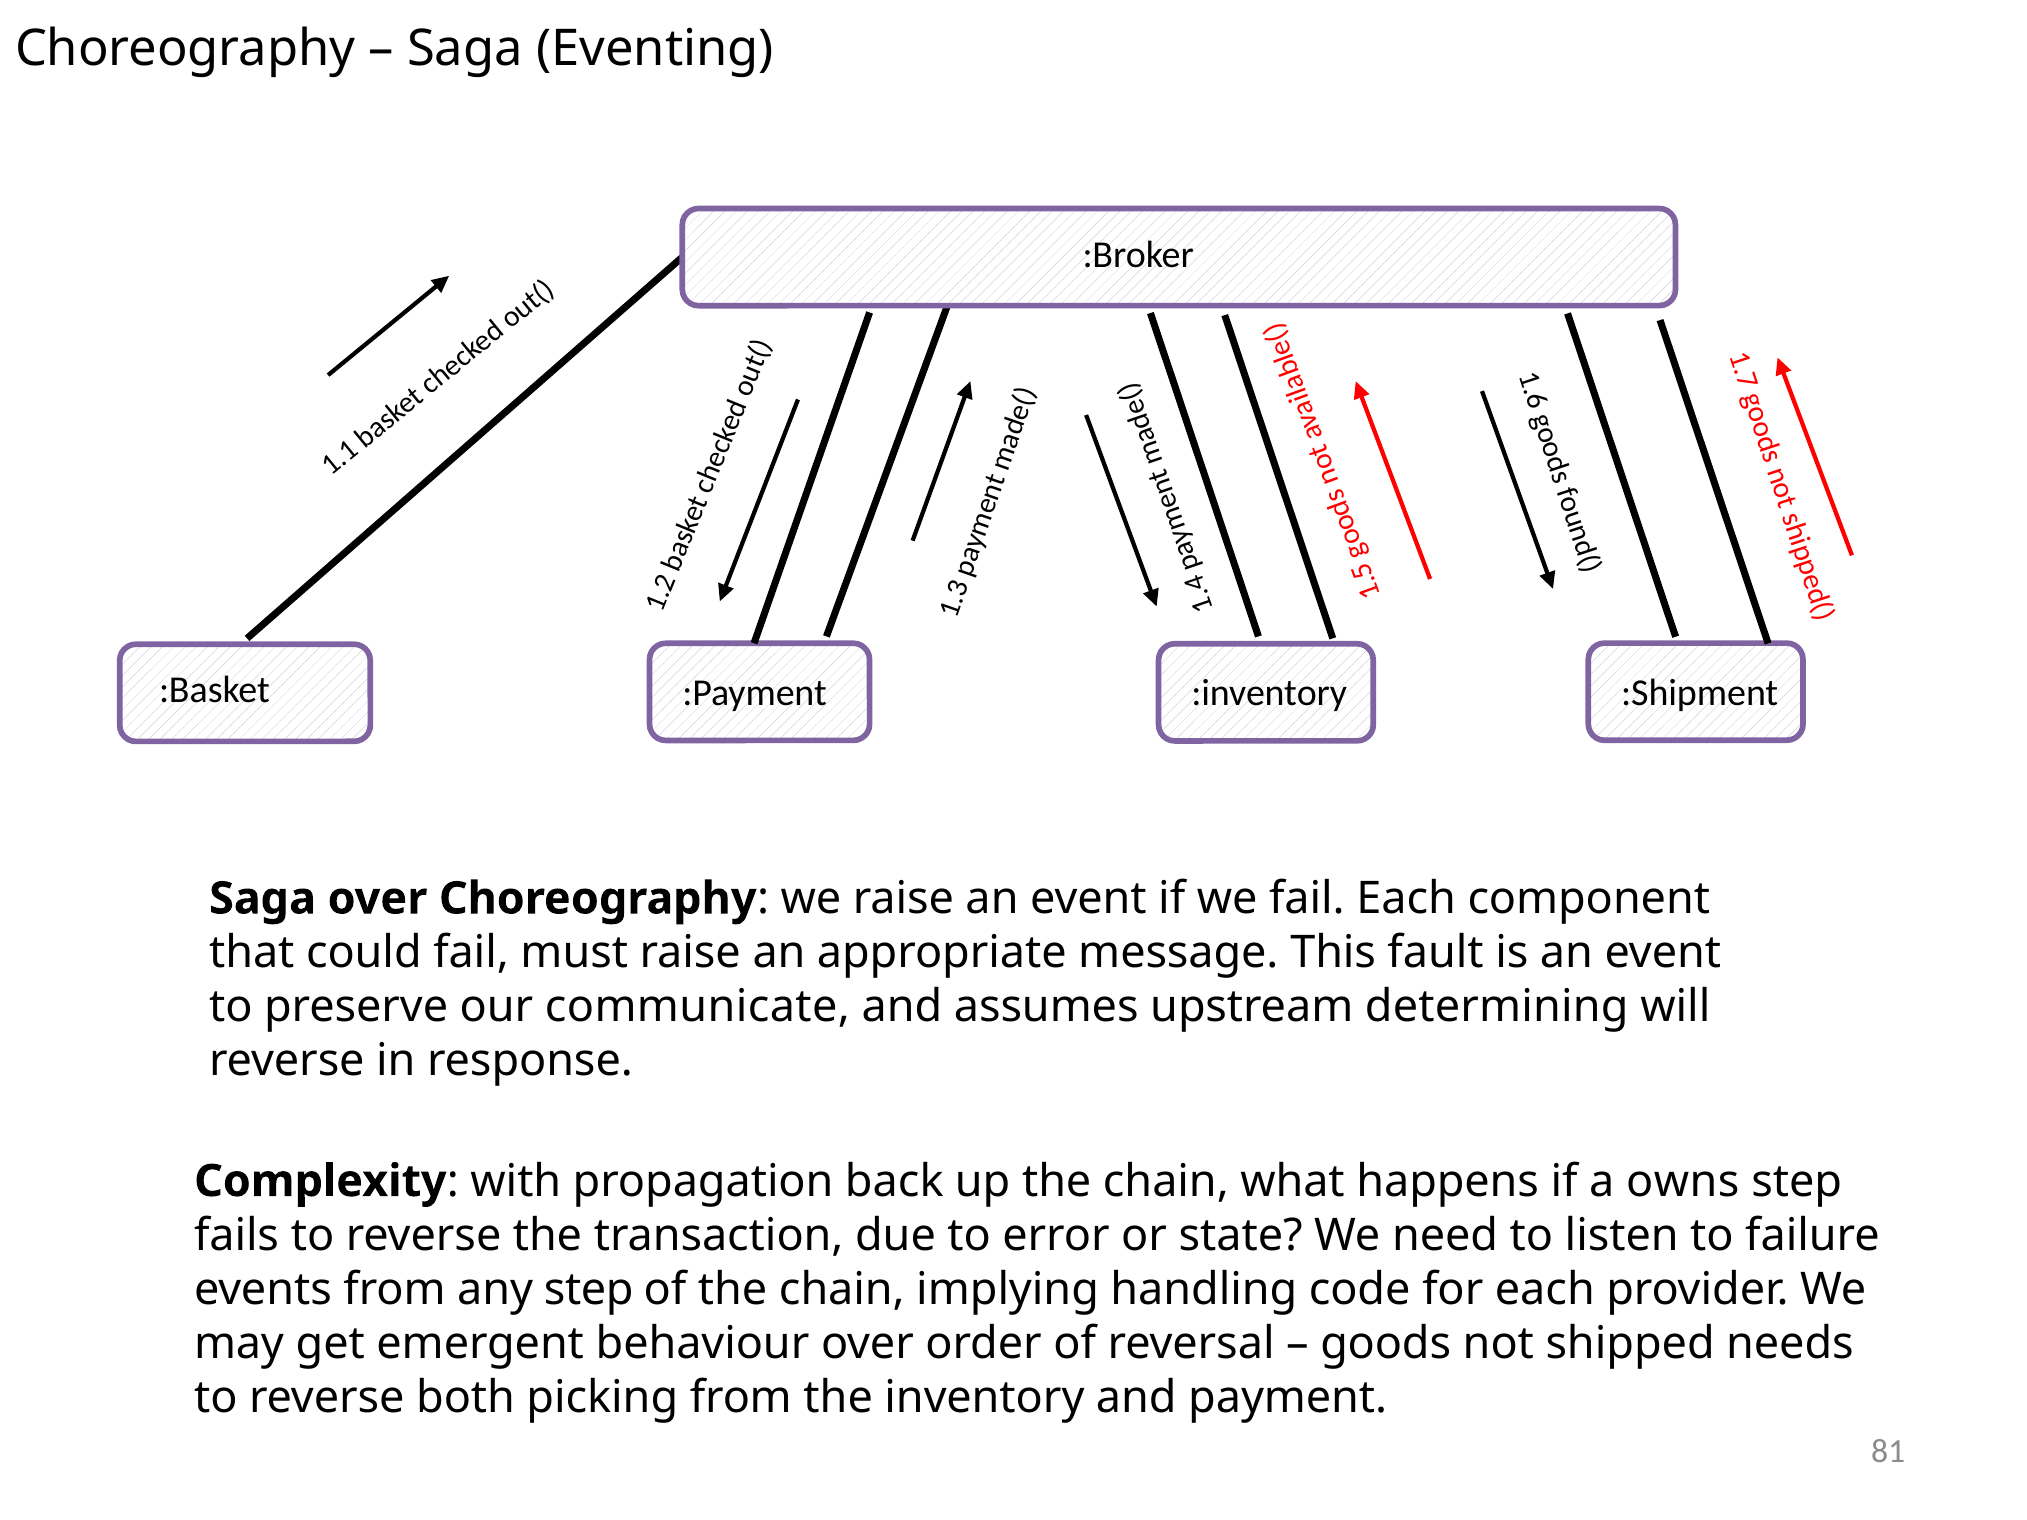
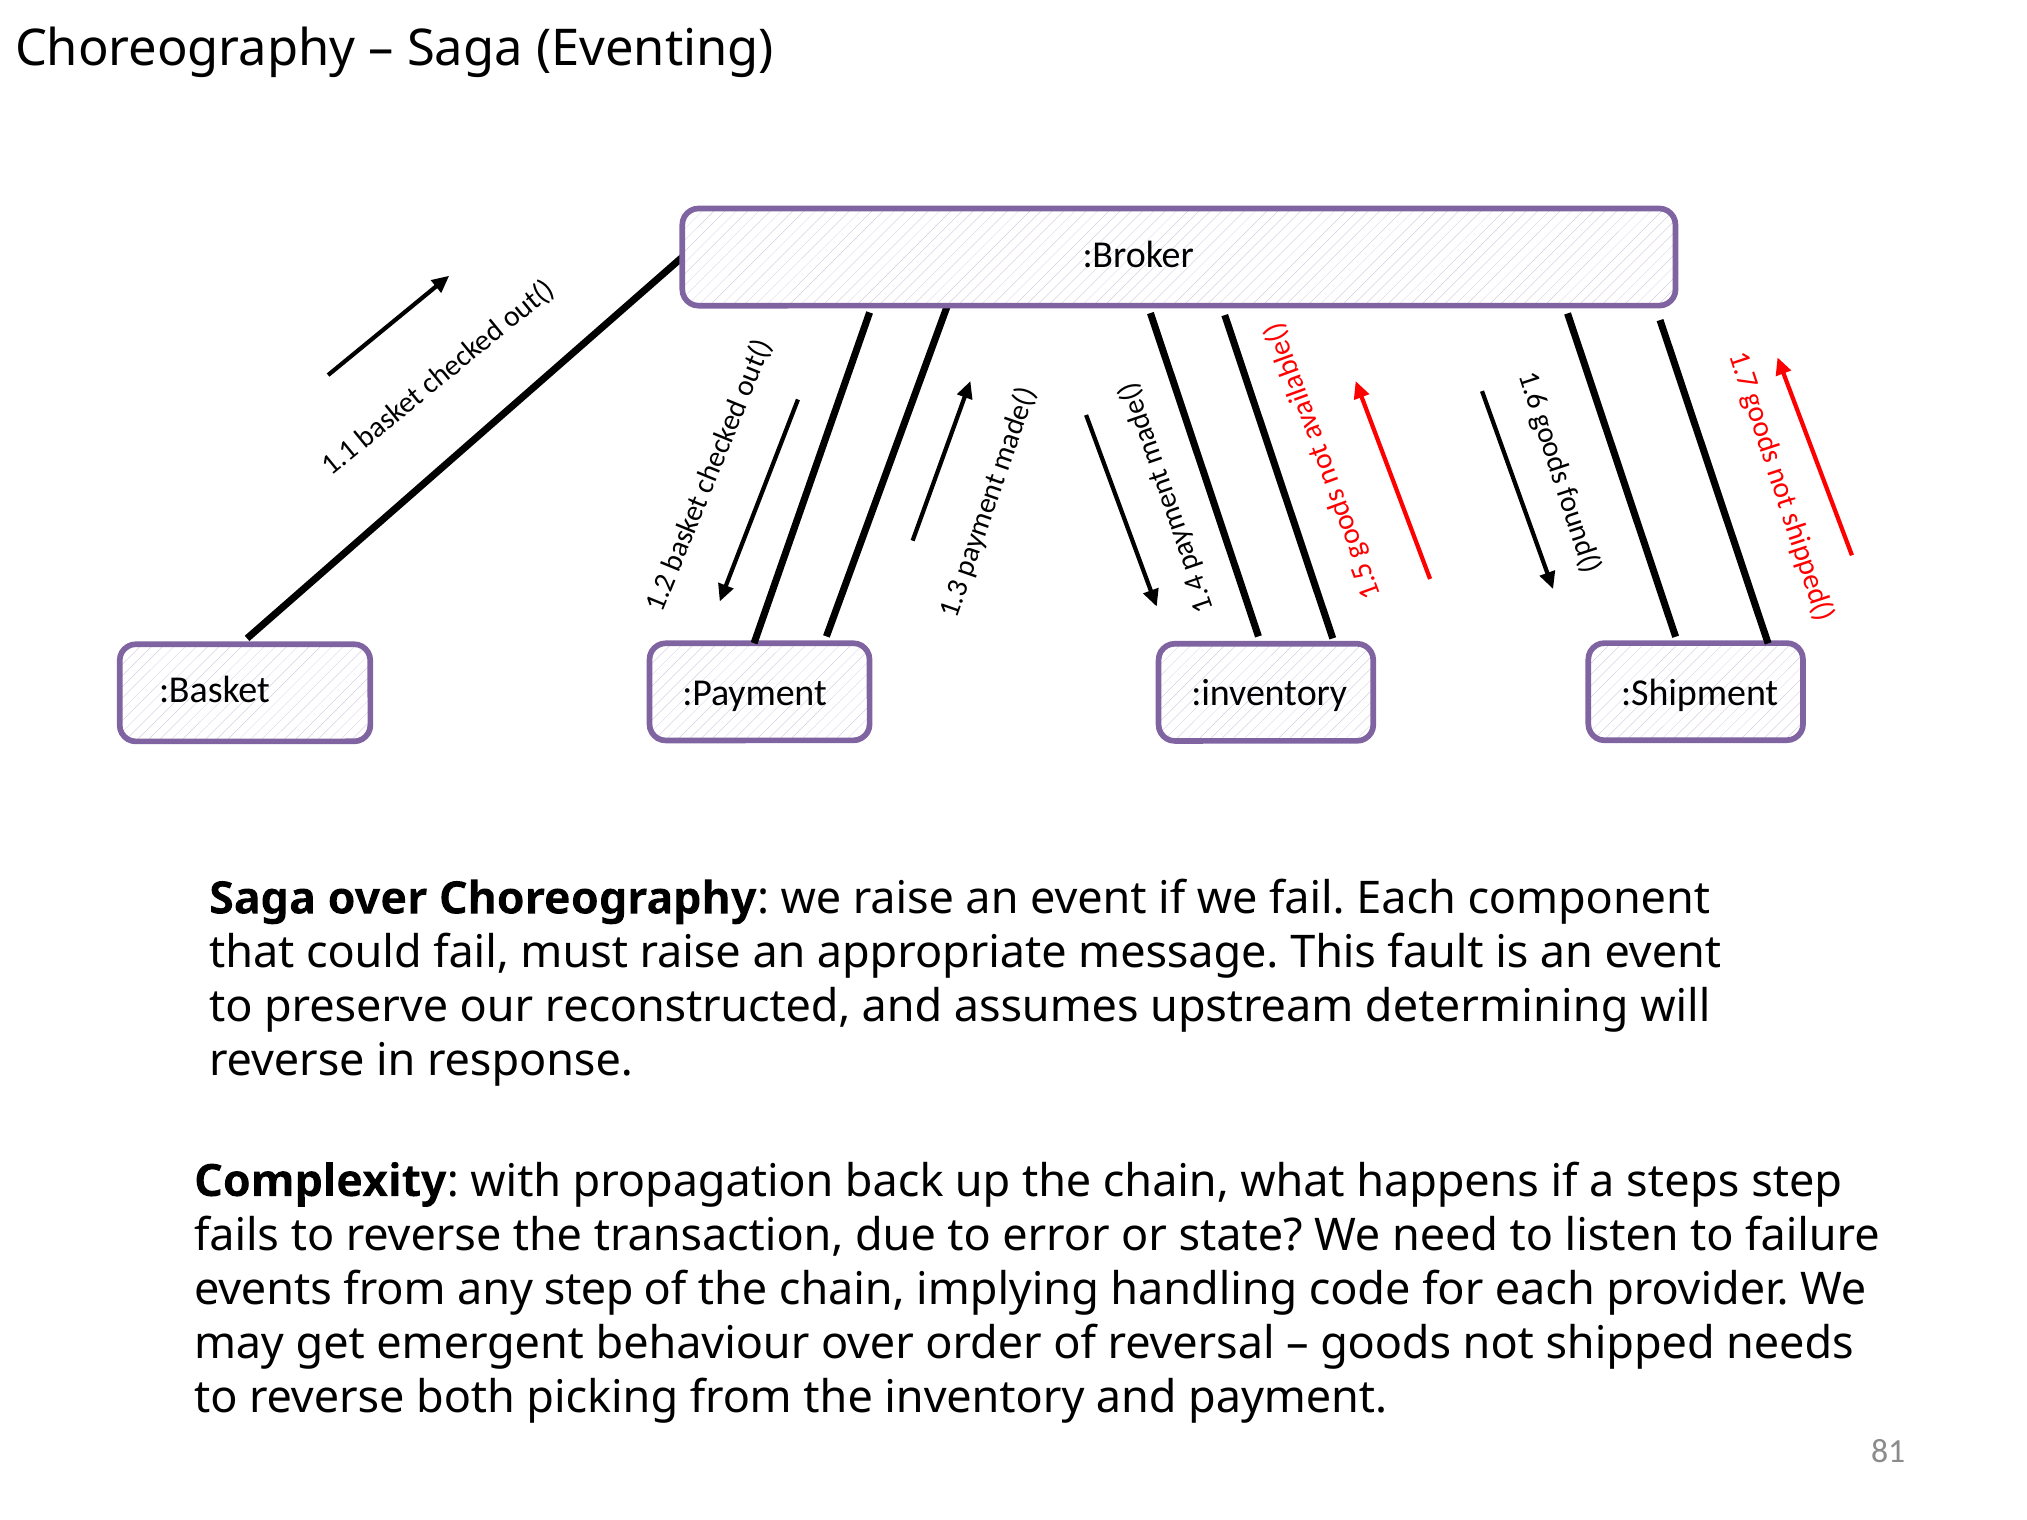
communicate: communicate -> reconstructed (698, 1007)
owns: owns -> steps (1683, 1181)
